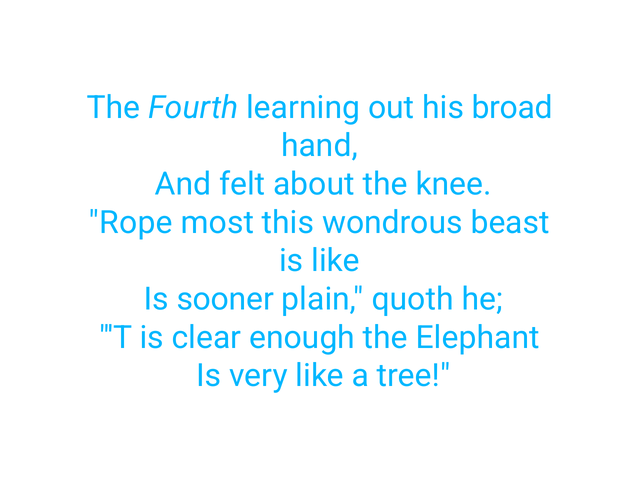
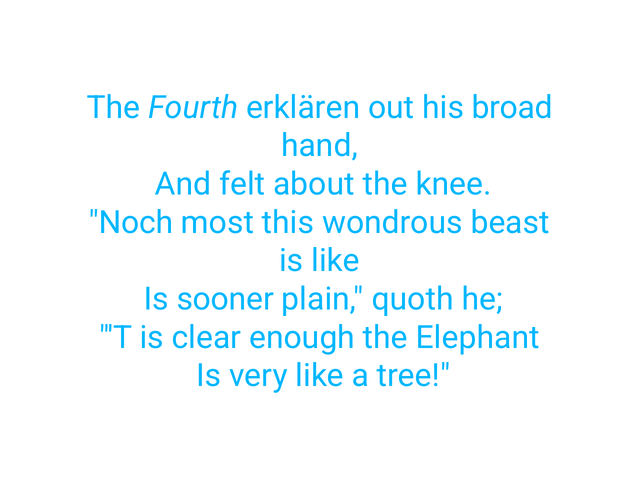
learning: learning -> erklären (303, 108)
Rope: Rope -> Noch (131, 223)
